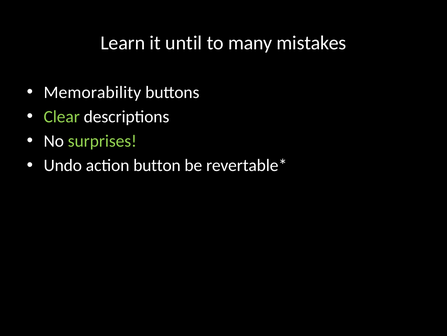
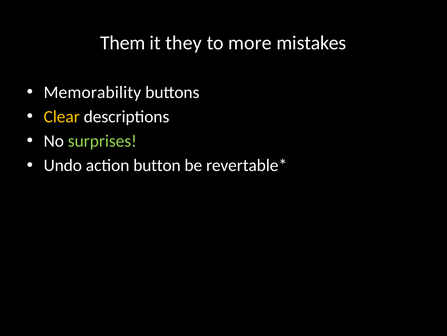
Learn: Learn -> Them (123, 43)
until: until -> they (184, 43)
many: many -> more (250, 43)
Clear colour: light green -> yellow (62, 116)
